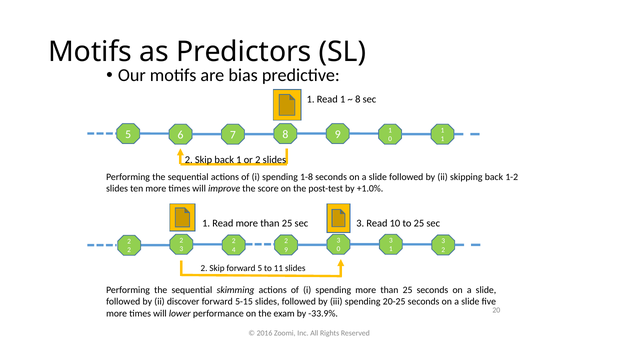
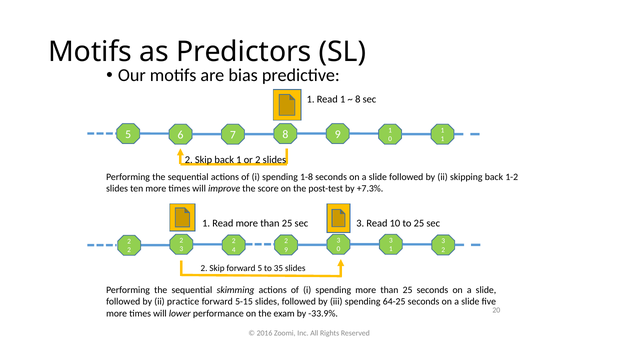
+1.0%: +1.0% -> +7.3% (370, 188)
11: 11 -> 35 (278, 268)
discover: discover -> practice (183, 302)
20-25: 20-25 -> 64-25 (394, 302)
